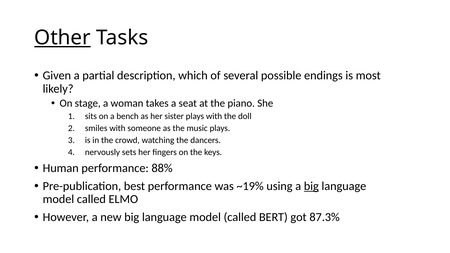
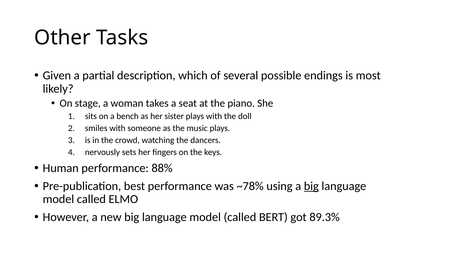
Other underline: present -> none (63, 38)
~19%: ~19% -> ~78% (250, 186)
87.3%: 87.3% -> 89.3% (325, 217)
